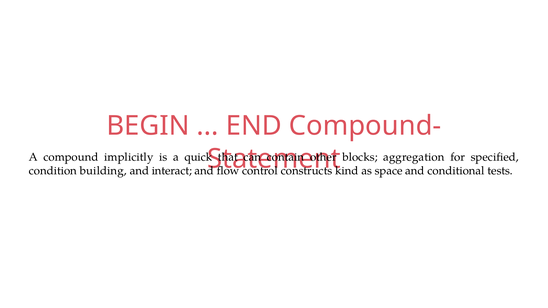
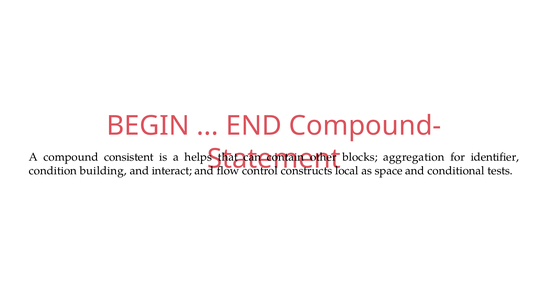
implicitly: implicitly -> consistent (129, 157)
quick: quick -> helps (198, 157)
specified: specified -> identifier (495, 157)
kind: kind -> local (347, 171)
